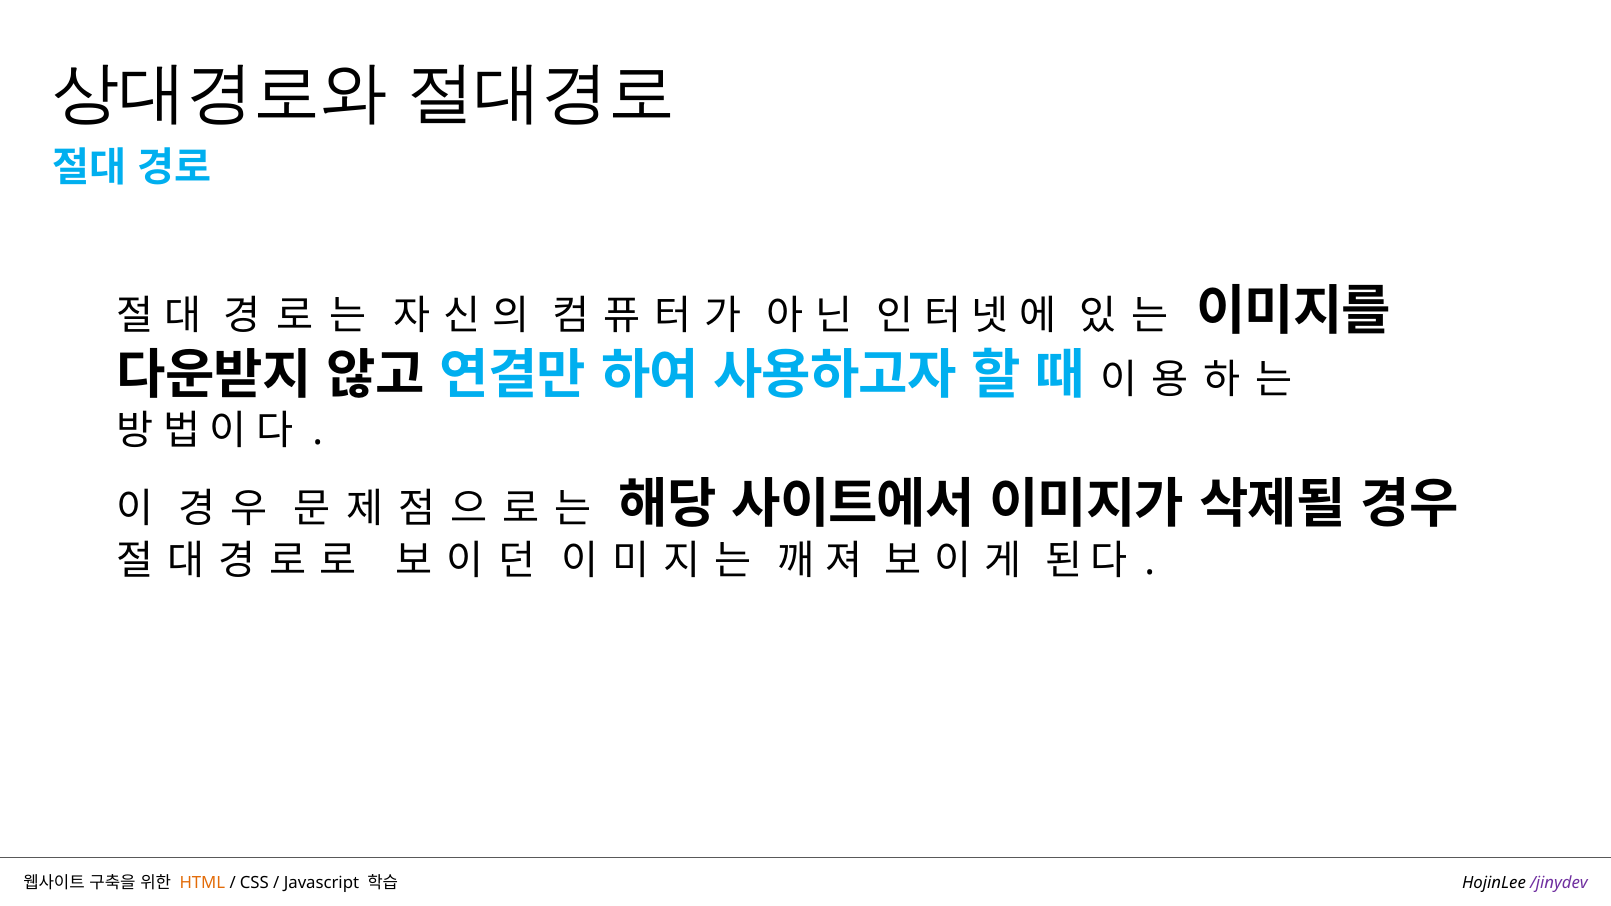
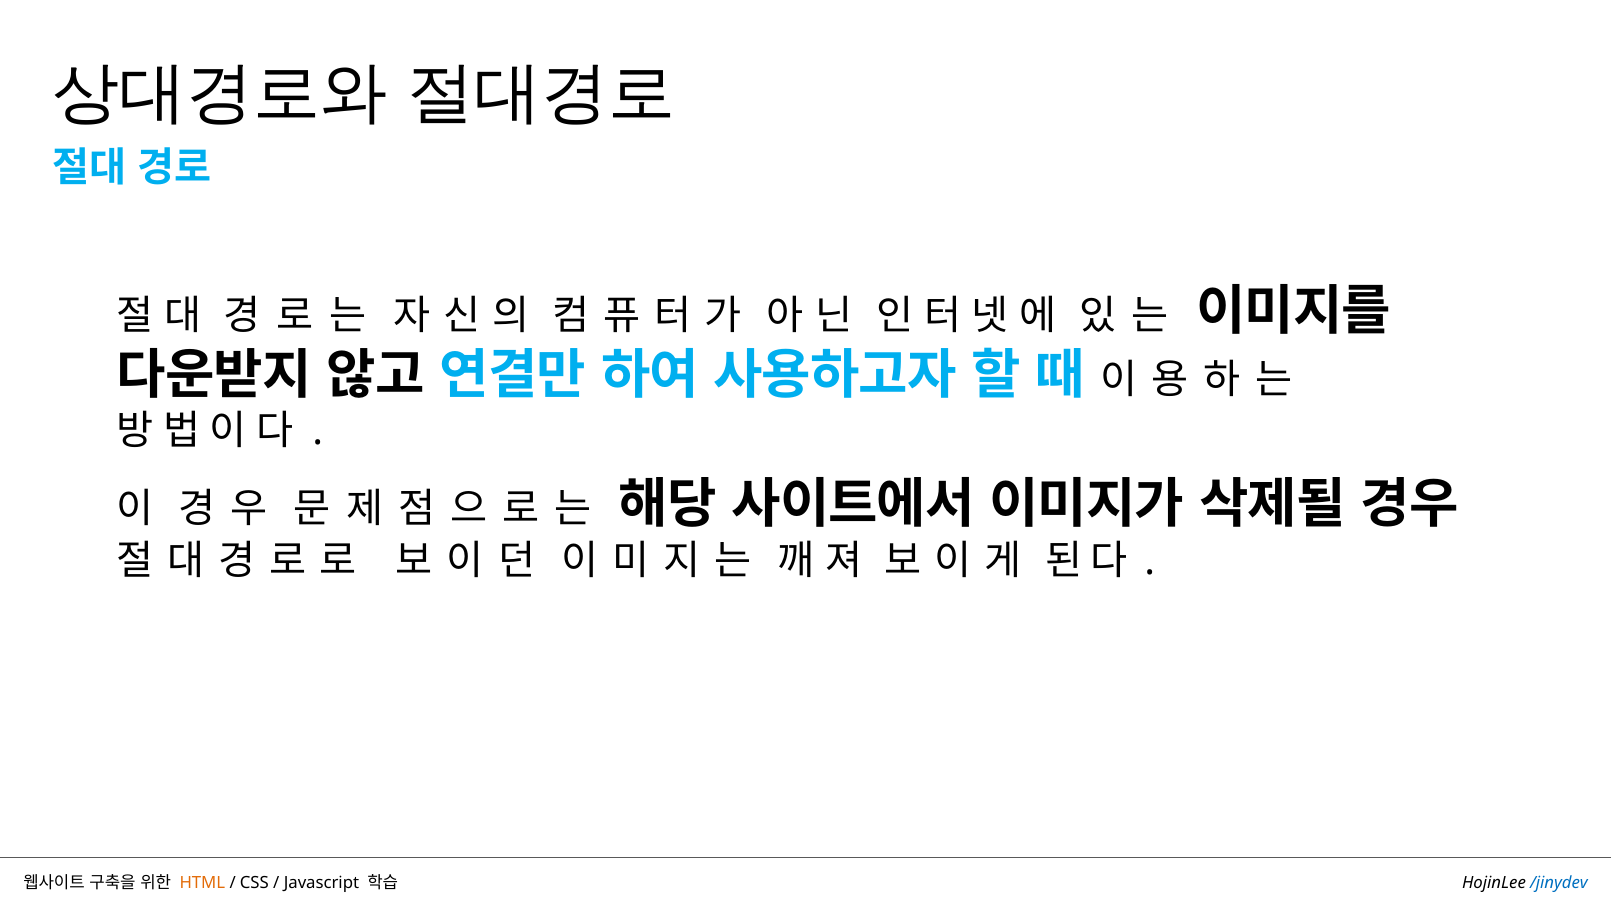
/jinydev colour: purple -> blue (1559, 883)
